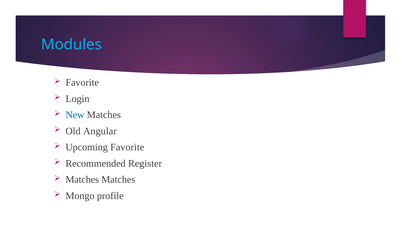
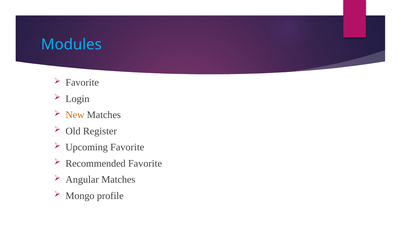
New colour: blue -> orange (75, 115)
Angular: Angular -> Register (100, 131)
Recommended Register: Register -> Favorite (145, 164)
Matches: Matches -> Angular (82, 180)
